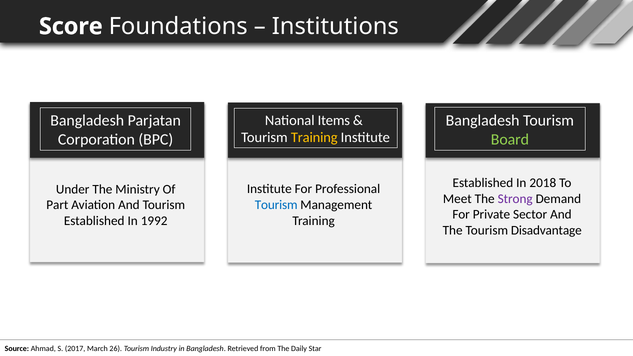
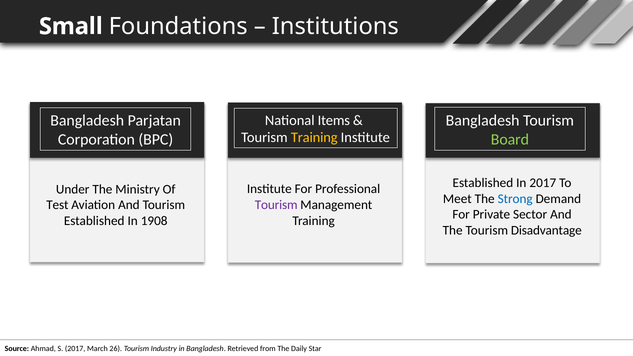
Score: Score -> Small (71, 26)
In 2018: 2018 -> 2017 (543, 183)
Strong colour: purple -> blue (515, 199)
Tourism colour: blue -> purple (276, 205)
Part: Part -> Test (57, 205)
1992: 1992 -> 1908 (154, 221)
